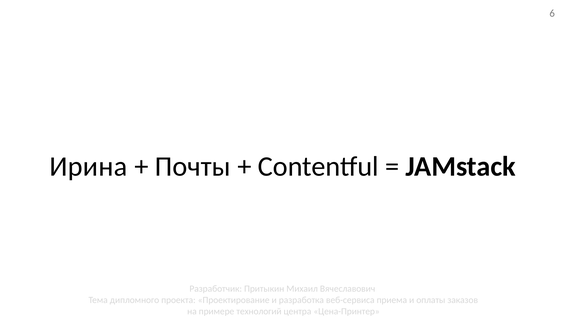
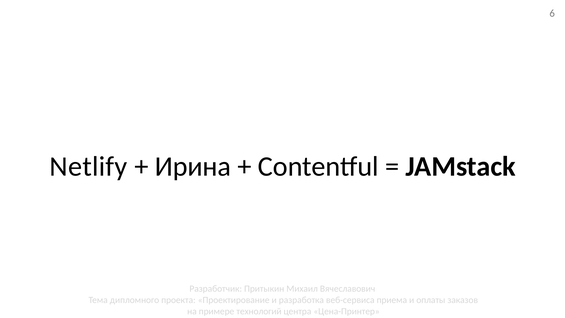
Ирина: Ирина -> Netlify (88, 166)
Почты: Почты -> Ирина (193, 166)
